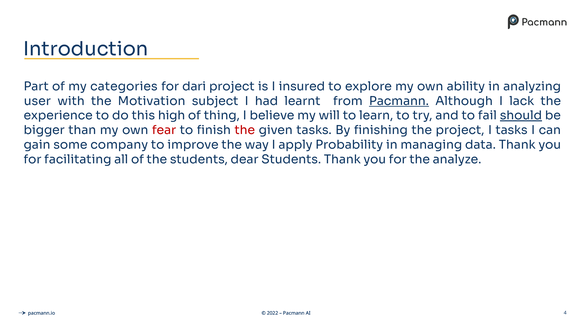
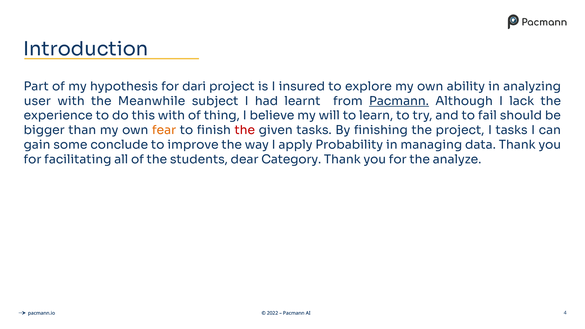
categories: categories -> hypothesis (124, 86)
Motivation: Motivation -> Meanwhile (152, 101)
this high: high -> with (171, 116)
should underline: present -> none (521, 116)
fear colour: red -> orange (164, 130)
company: company -> conclude (119, 145)
dear Students: Students -> Category (291, 160)
